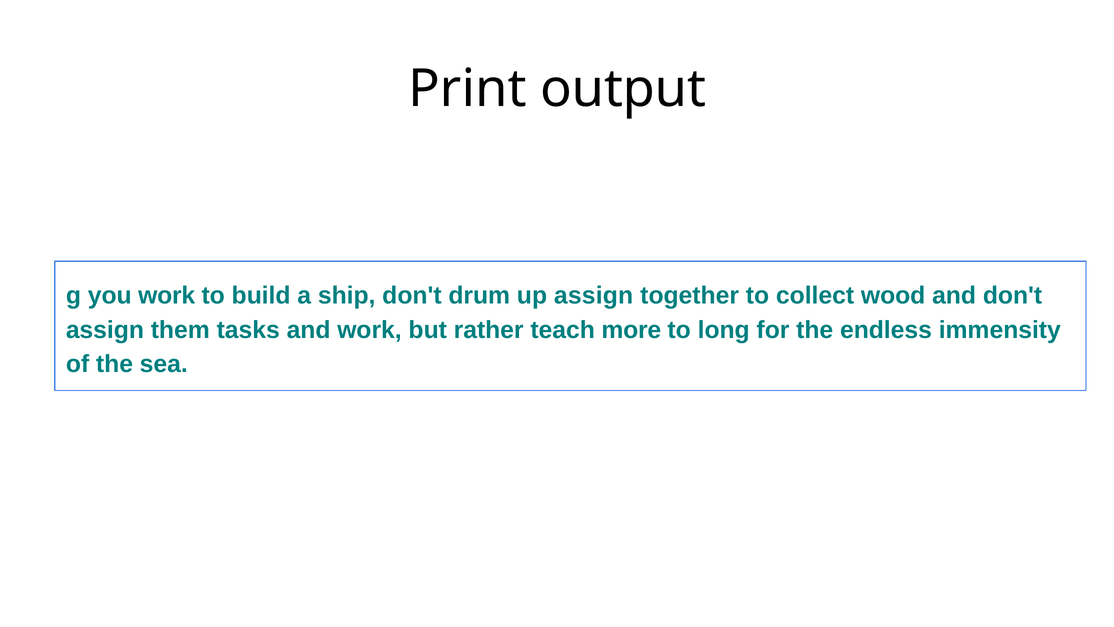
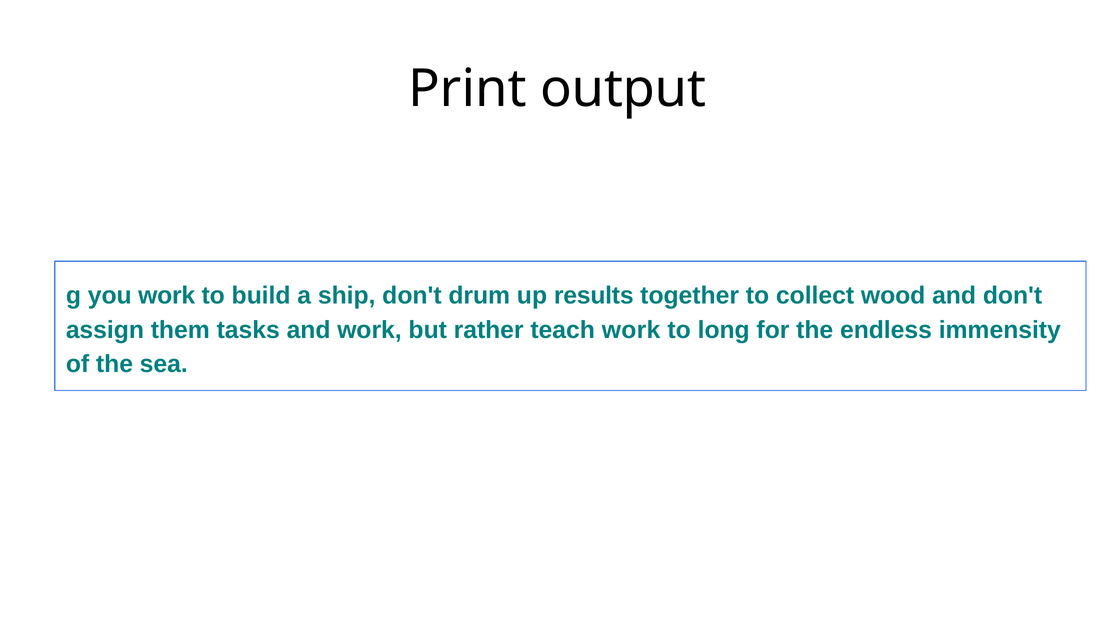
up assign: assign -> results (594, 296)
teach more: more -> work (631, 330)
